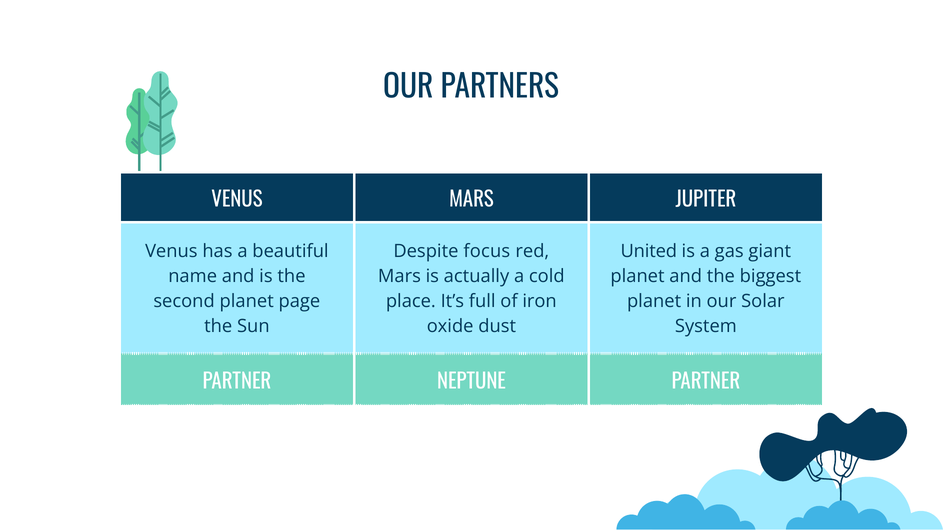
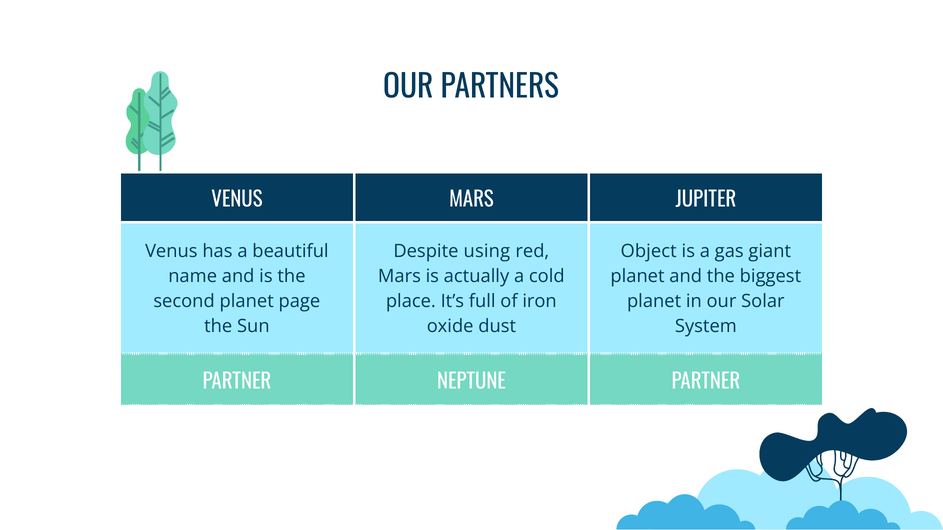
focus: focus -> using (487, 252)
United: United -> Object (649, 252)
